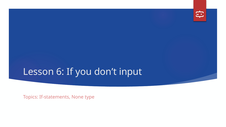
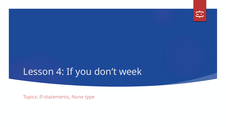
6: 6 -> 4 (60, 72)
input: input -> week (130, 72)
